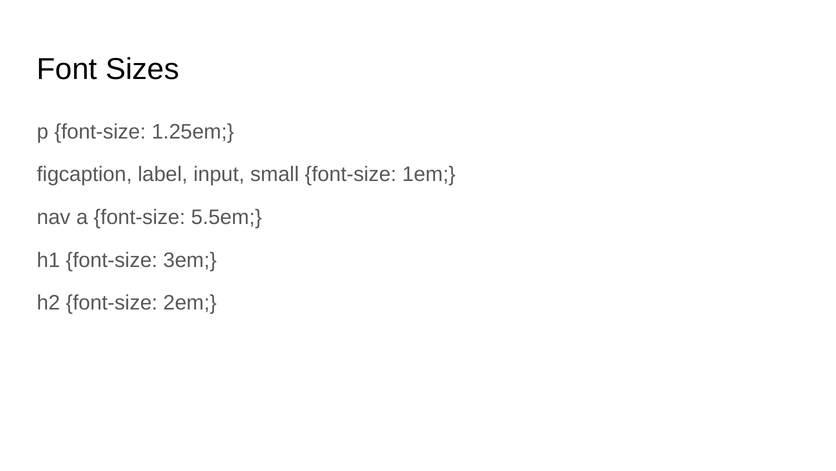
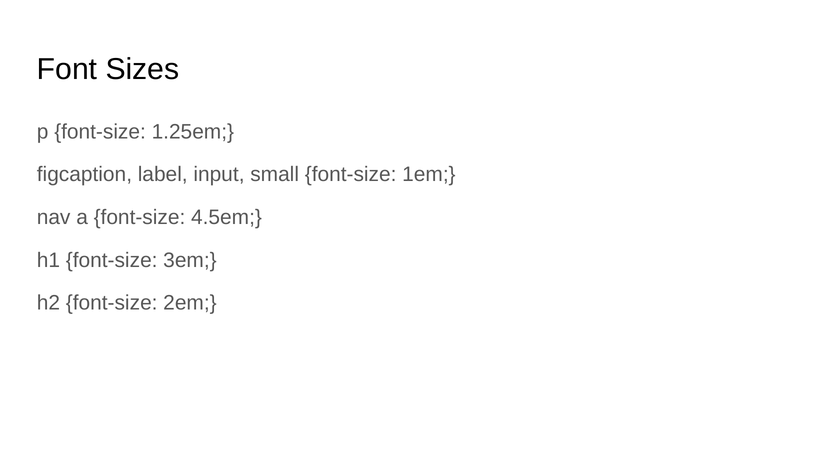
5.5em: 5.5em -> 4.5em (226, 217)
